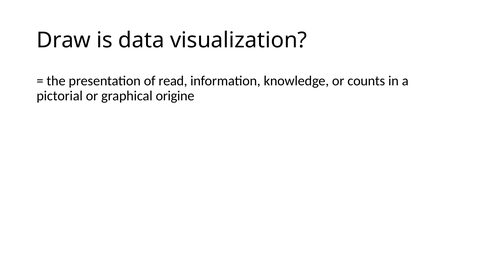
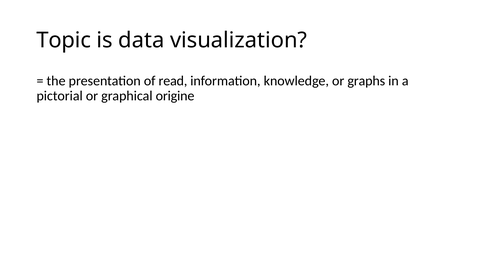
Draw: Draw -> Topic (64, 40)
counts: counts -> graphs (366, 81)
